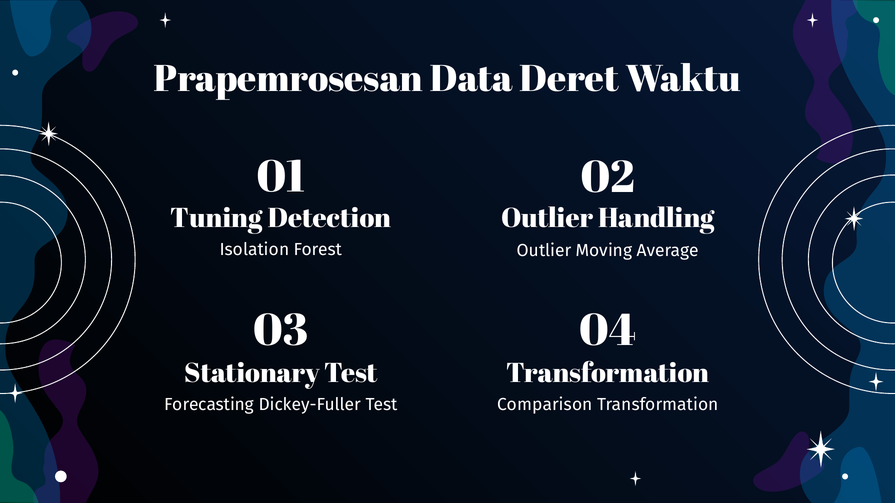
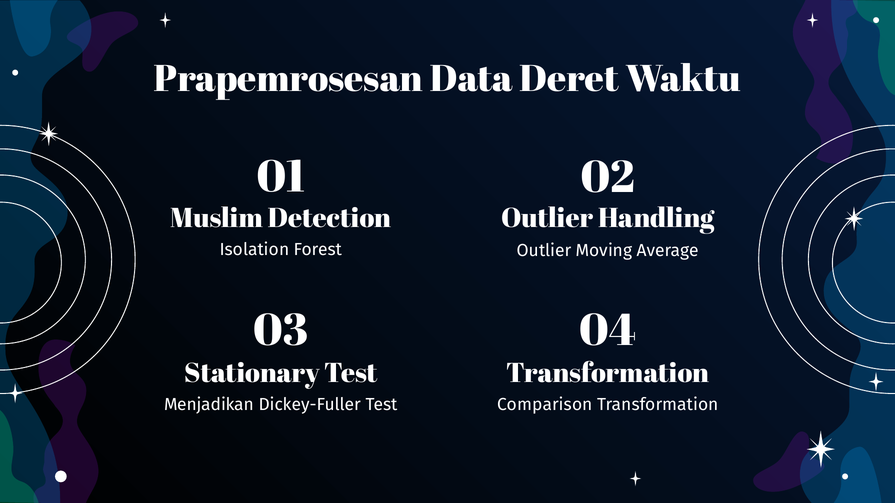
Tuning: Tuning -> Muslim (217, 218)
Forecasting: Forecasting -> Menjadikan (209, 405)
